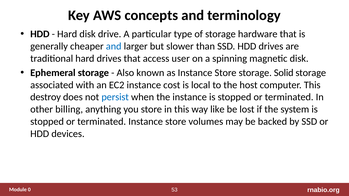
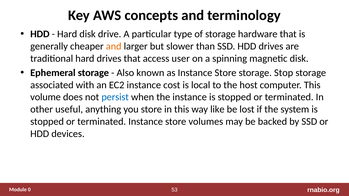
and colour: blue -> orange (114, 46)
Solid: Solid -> Stop (284, 73)
destroy: destroy -> volume (46, 97)
billing: billing -> useful (69, 110)
